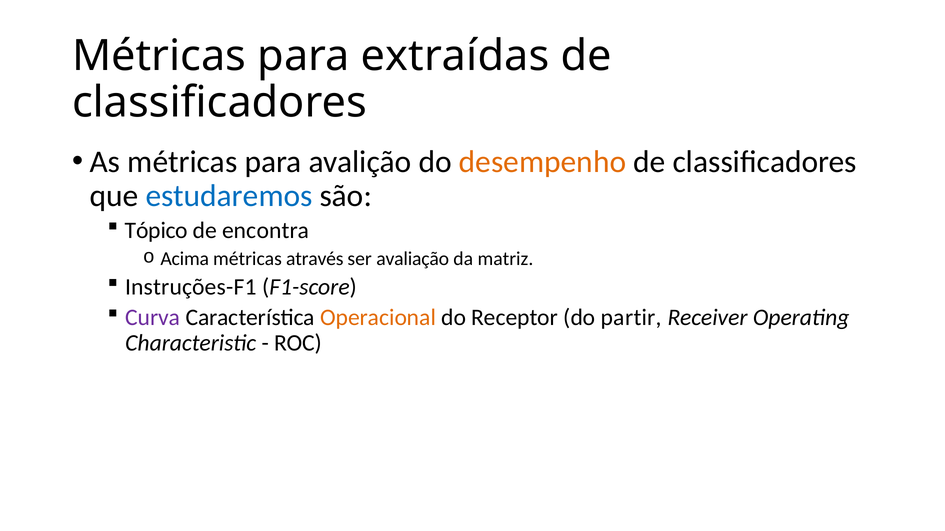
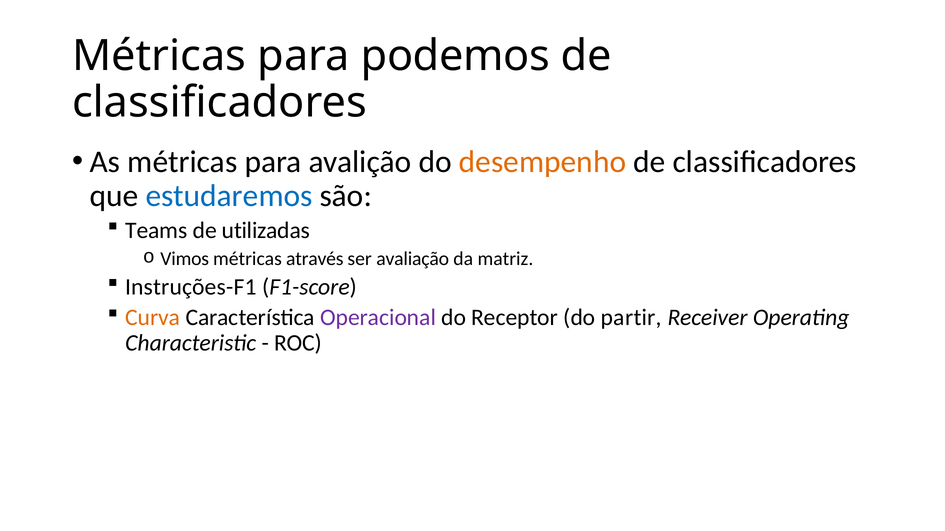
extraídas: extraídas -> podemos (455, 56)
Tópico: Tópico -> Teams (156, 231)
encontra: encontra -> utilizadas (266, 231)
Acima: Acima -> Vimos (185, 259)
Curva colour: purple -> orange (153, 318)
Operacional colour: orange -> purple (378, 318)
